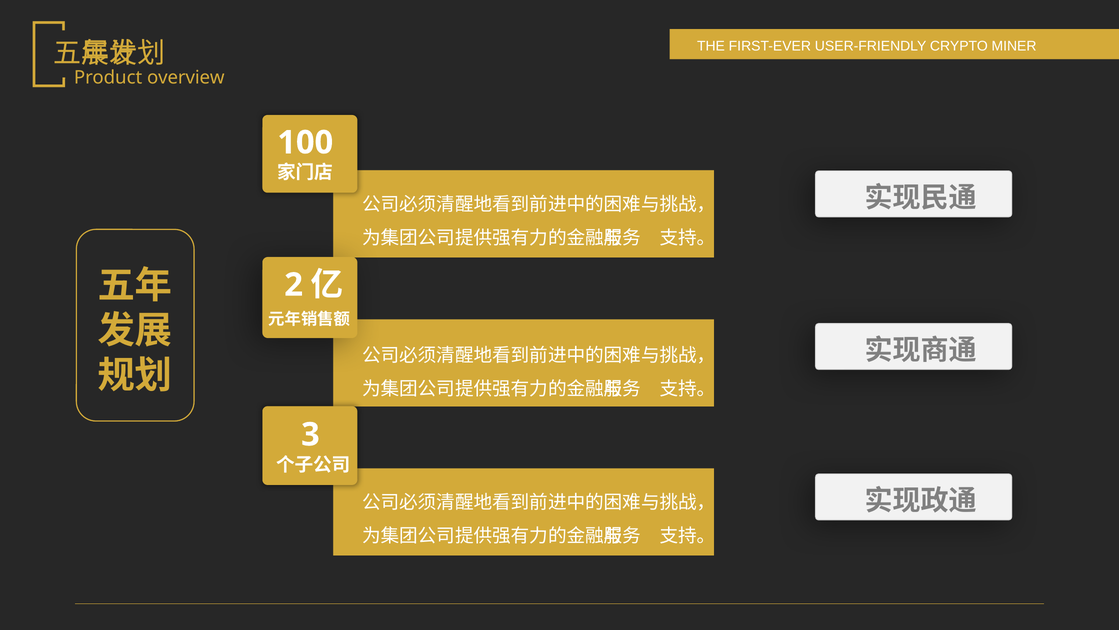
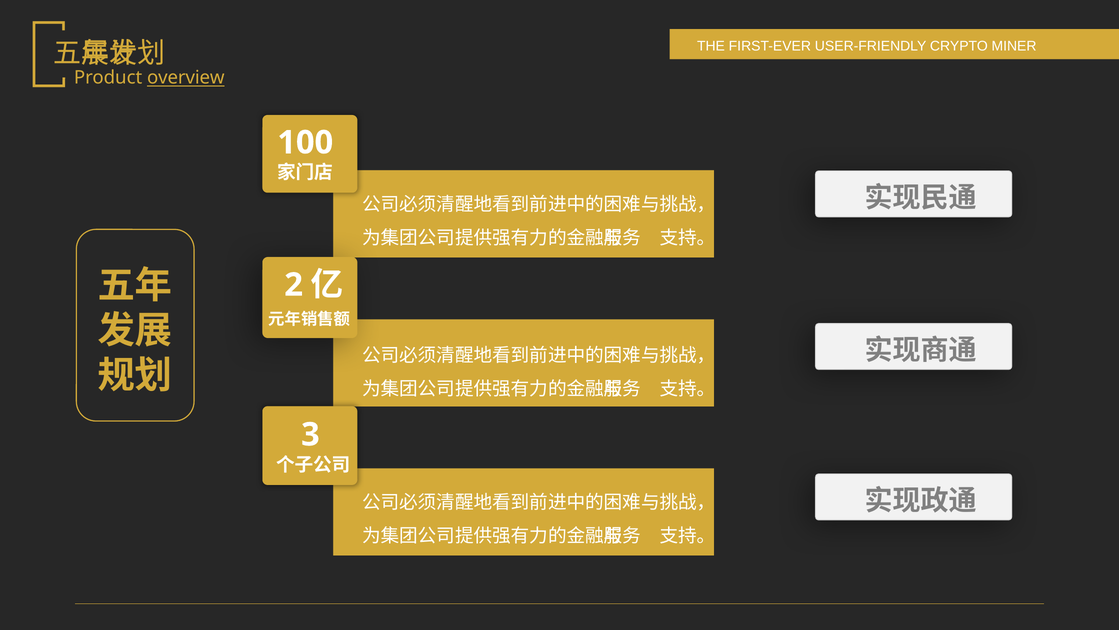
overview underline: none -> present (186, 78)
